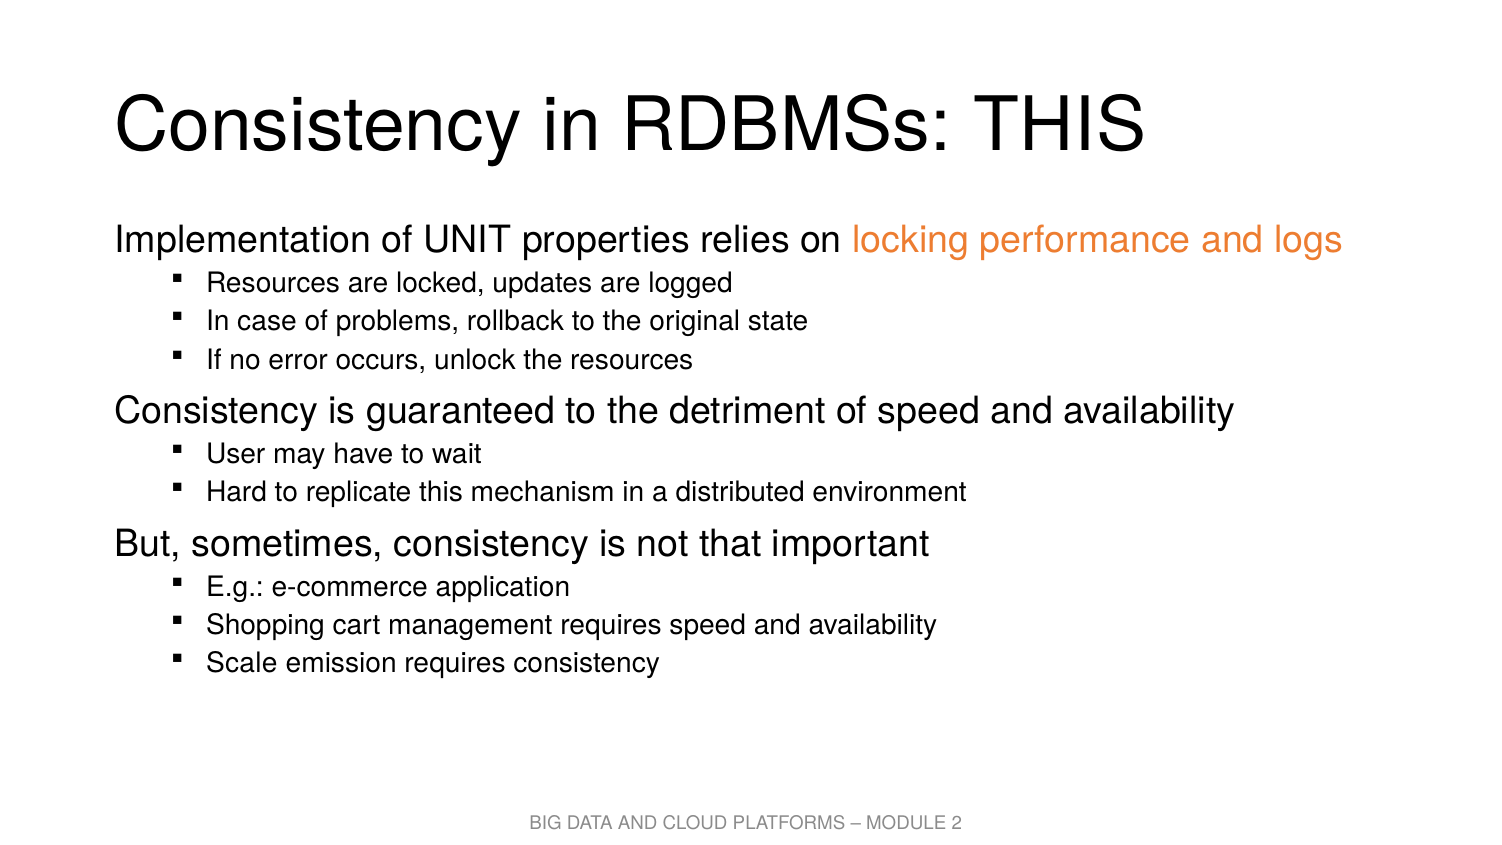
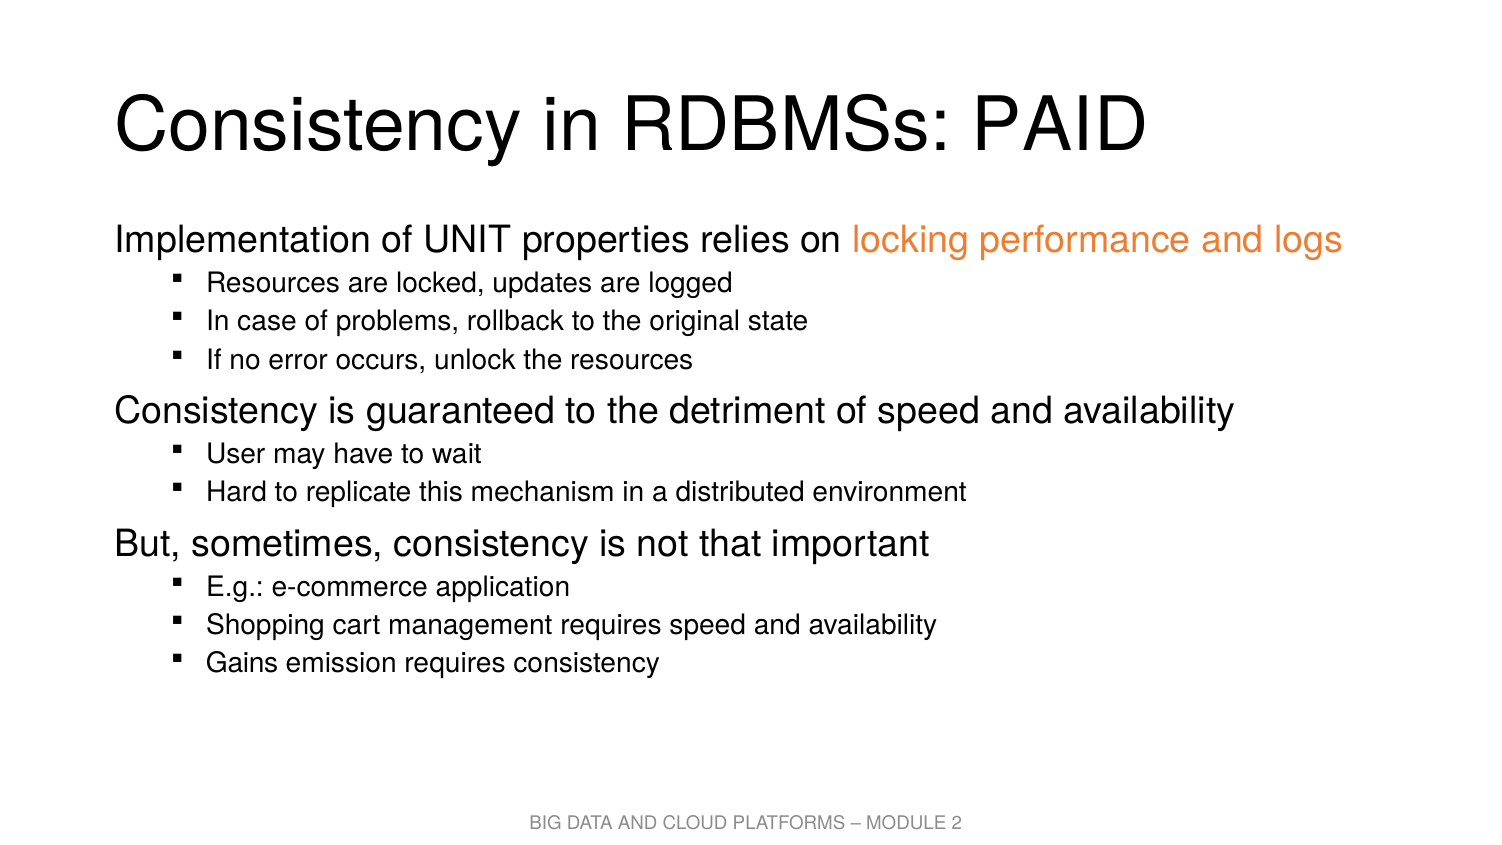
RDBMSs THIS: THIS -> PAID (1060, 126)
Scale: Scale -> Gains (242, 663)
